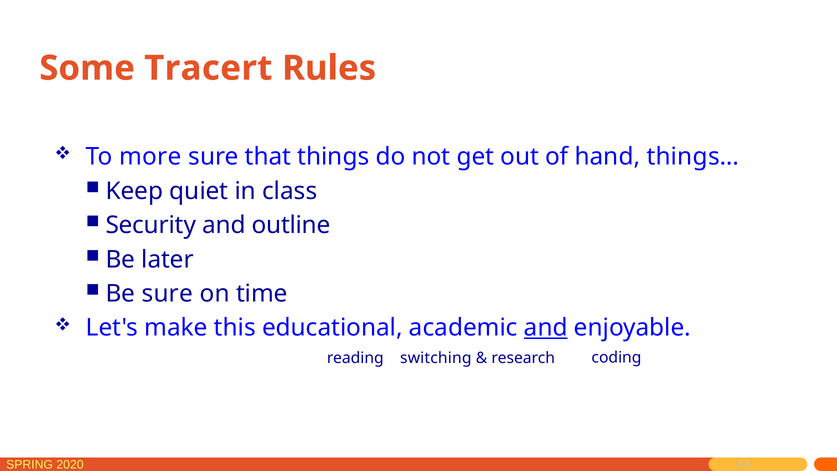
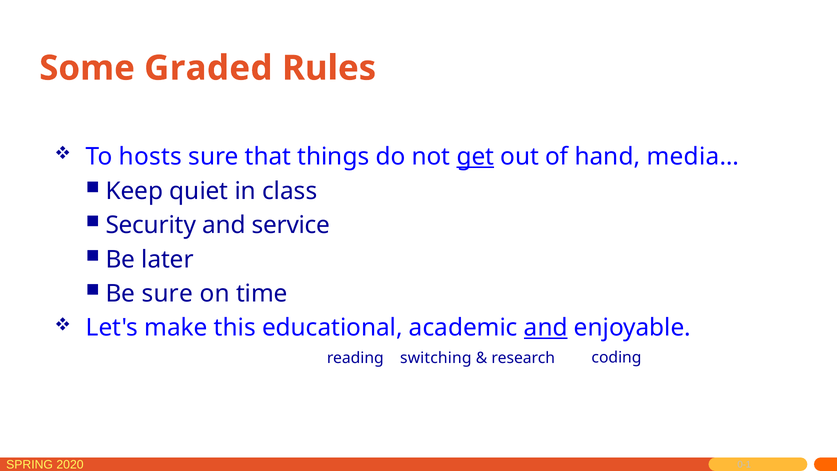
Tracert: Tracert -> Graded (208, 68)
more: more -> hosts (150, 157)
get underline: none -> present (475, 157)
things…: things… -> media… (693, 157)
outline: outline -> service (291, 225)
